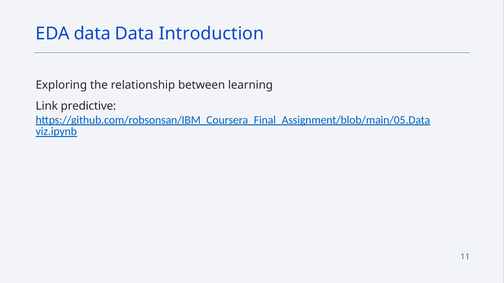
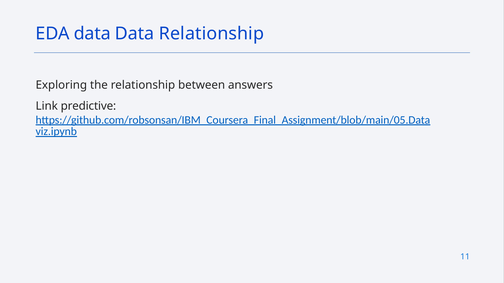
Data Introduction: Introduction -> Relationship (211, 34)
learning: learning -> answers (250, 85)
